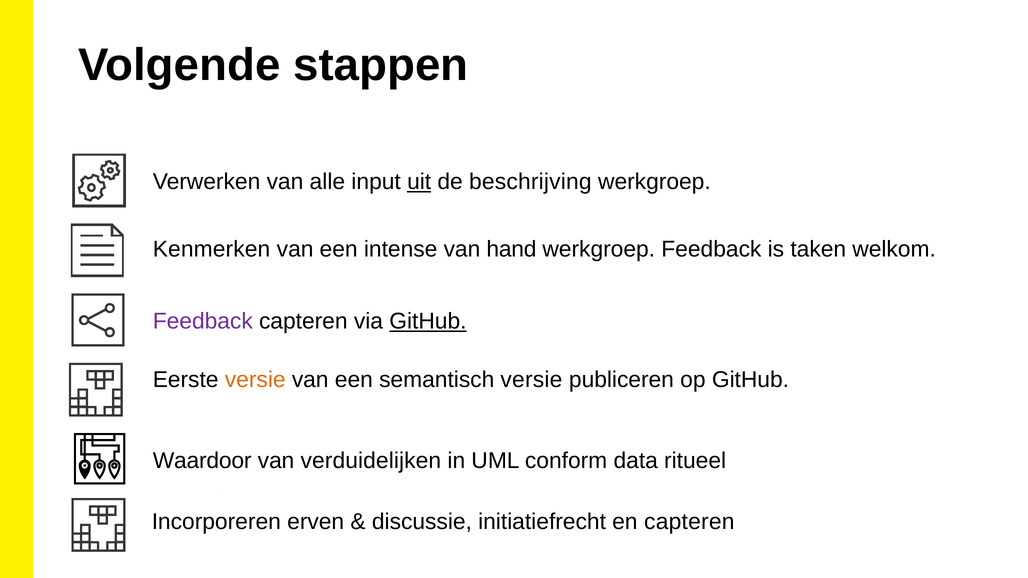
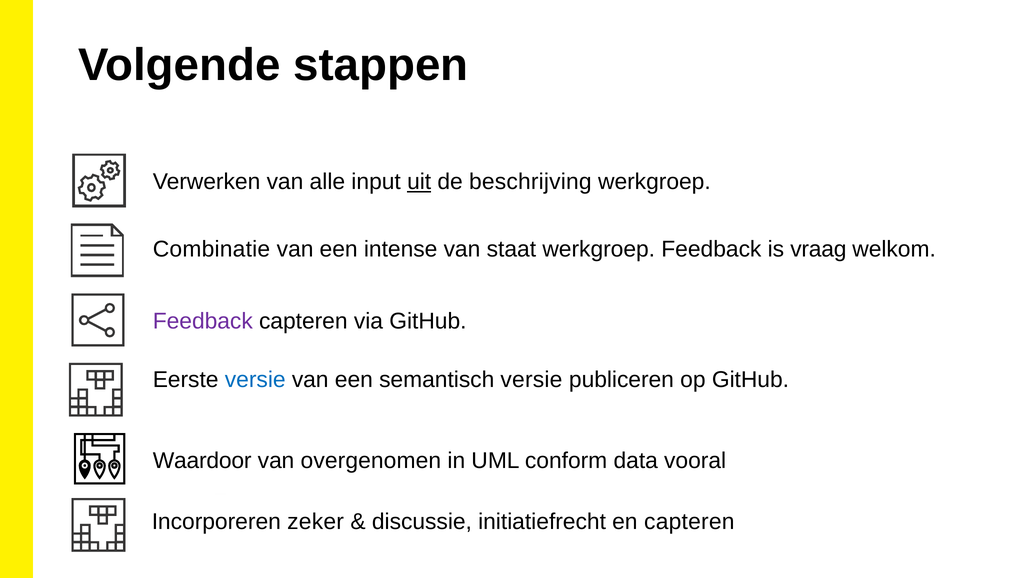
Kenmerken: Kenmerken -> Combinatie (211, 249)
hand: hand -> staat (511, 249)
taken: taken -> vraag (818, 249)
GitHub underline: present -> none (428, 322)
versie colour: orange -> blue (255, 380)
verduidelijken: verduidelijken -> overgenomen (371, 461)
ritueel: ritueel -> vooral (695, 461)
erven: erven -> zeker (316, 522)
